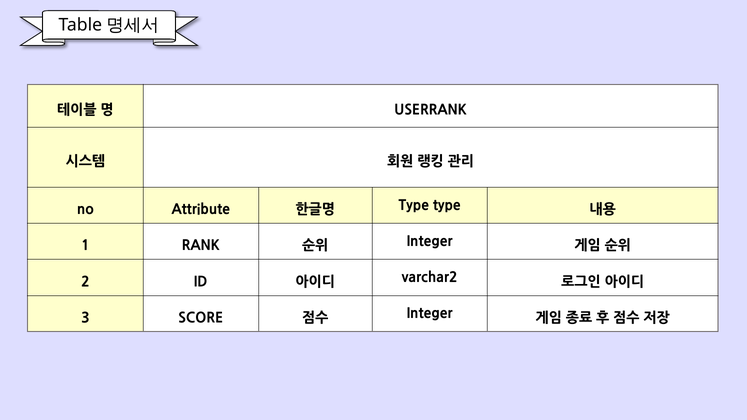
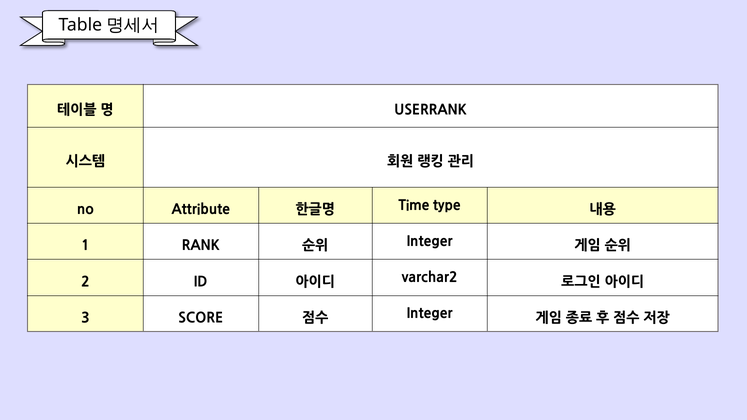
Type: Type -> Time (414, 205)
